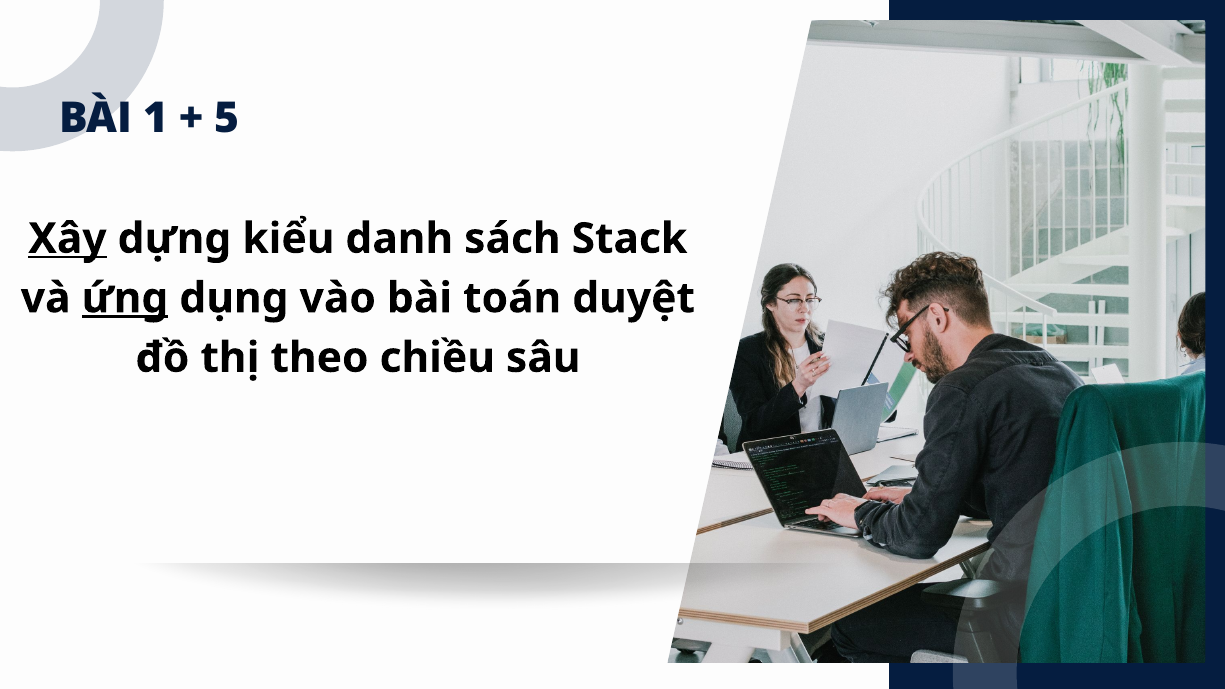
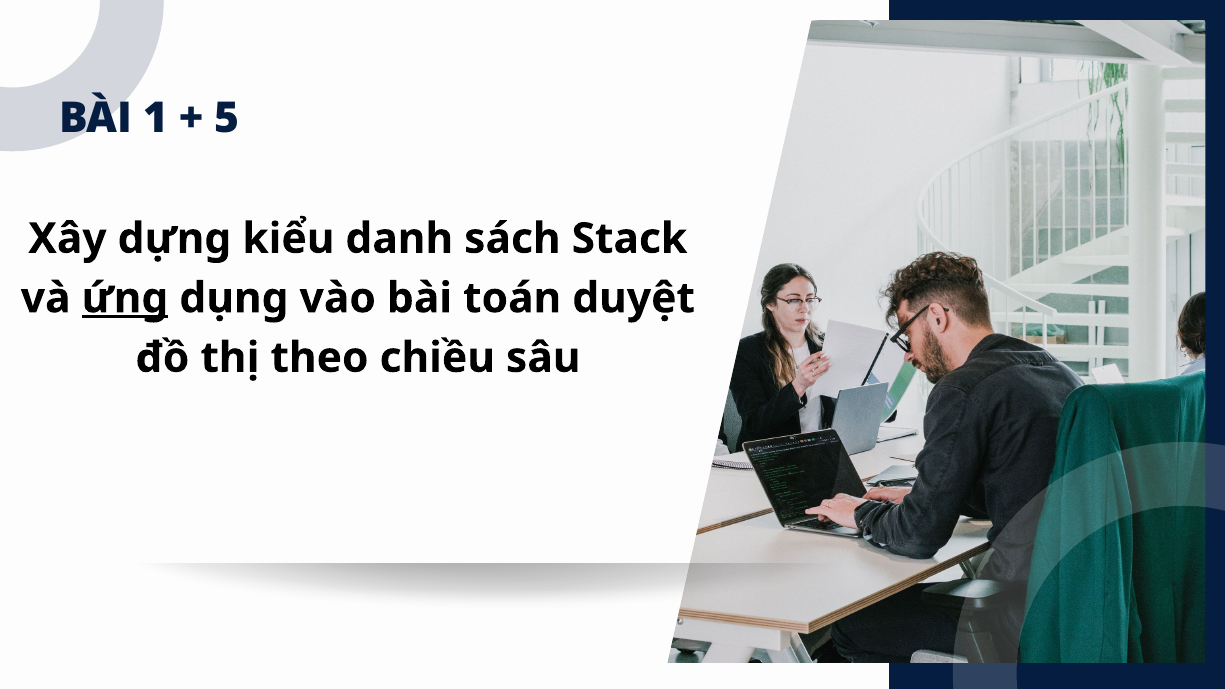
Xây underline: present -> none (67, 239)
